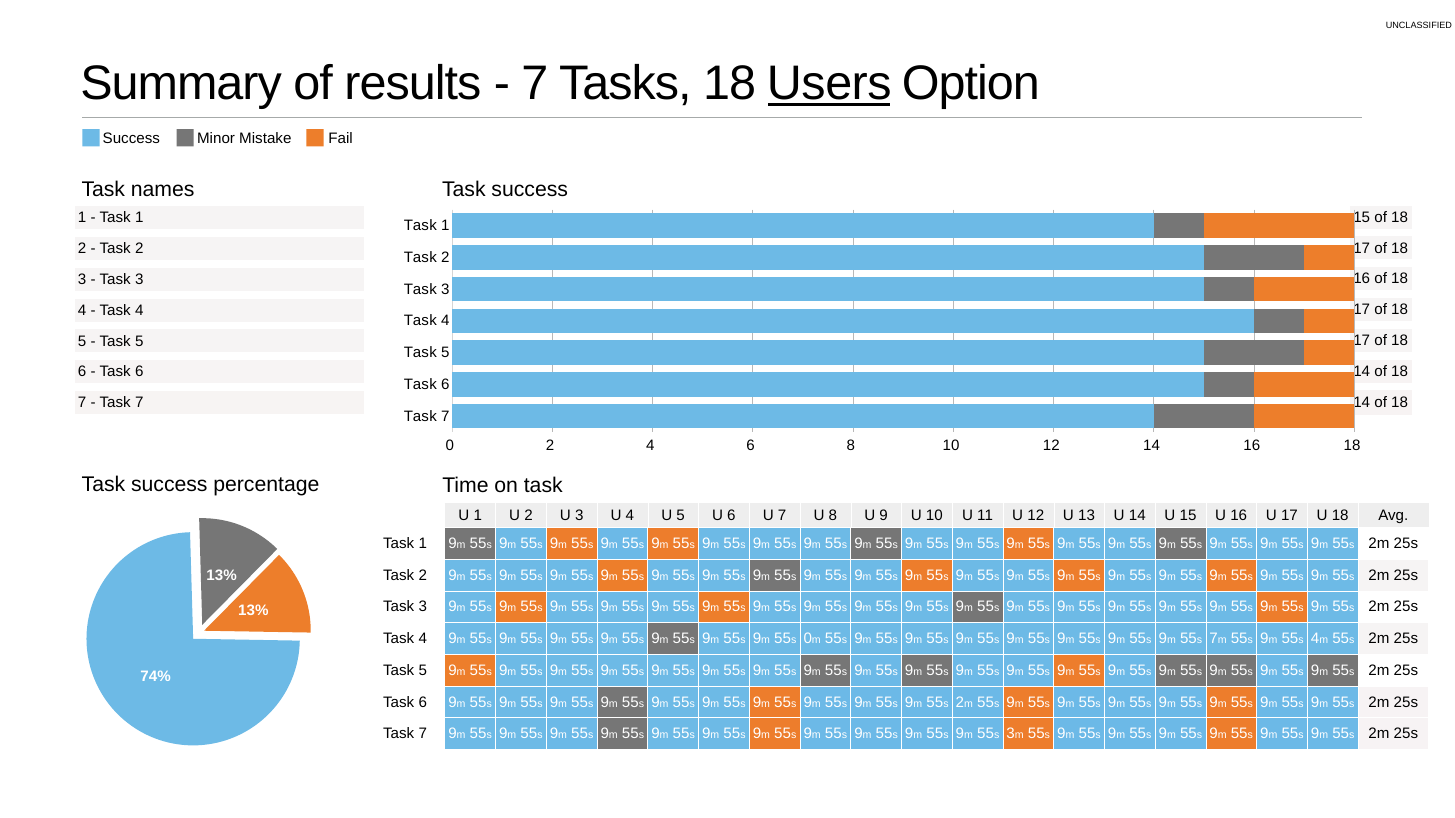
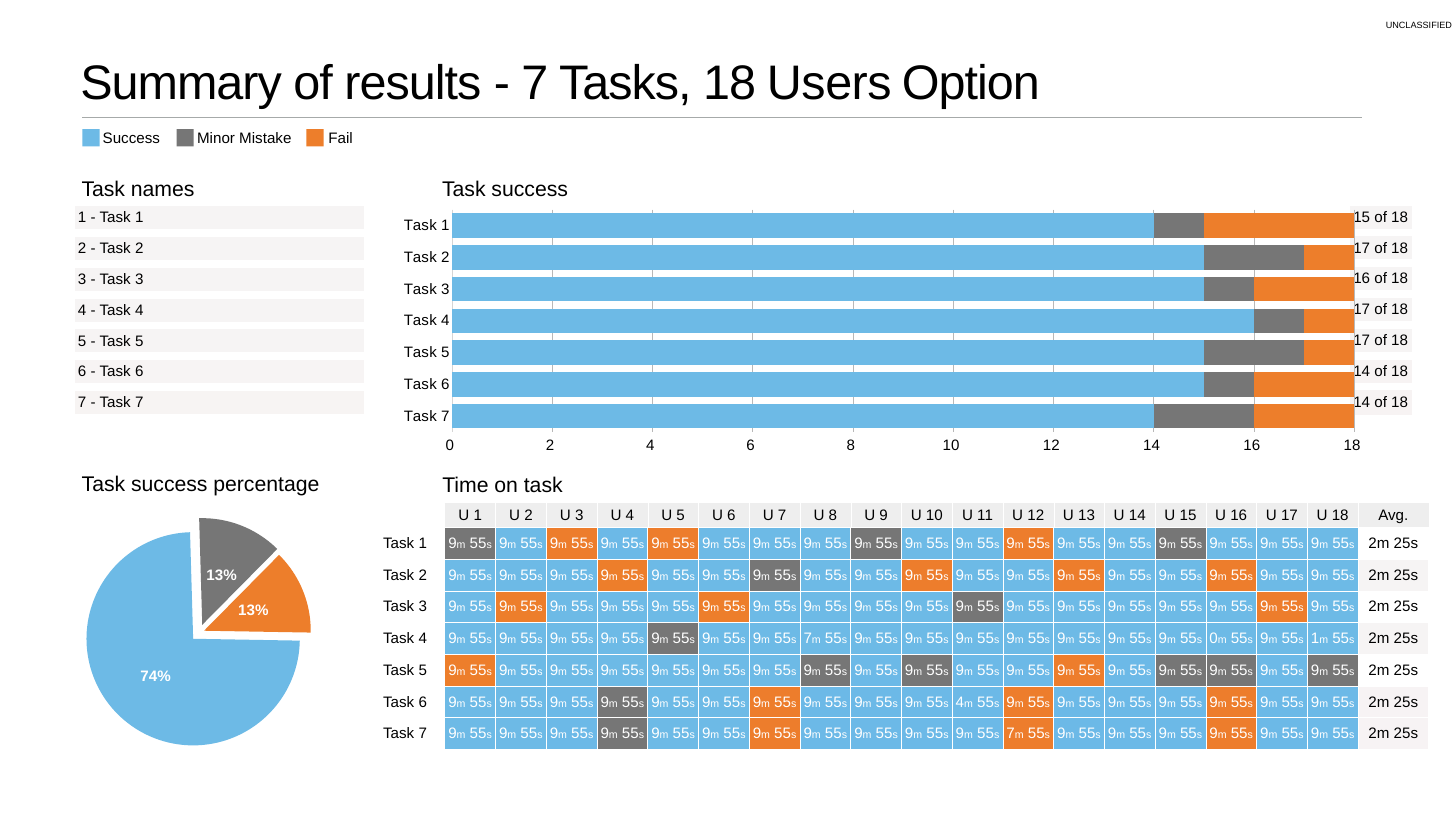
Users underline: present -> none (829, 83)
0: 0 -> 7 (808, 639)
7: 7 -> 0 (1214, 639)
4: 4 -> 1 (1315, 639)
2: 2 -> 4 (960, 702)
3: 3 -> 7 (1011, 734)
